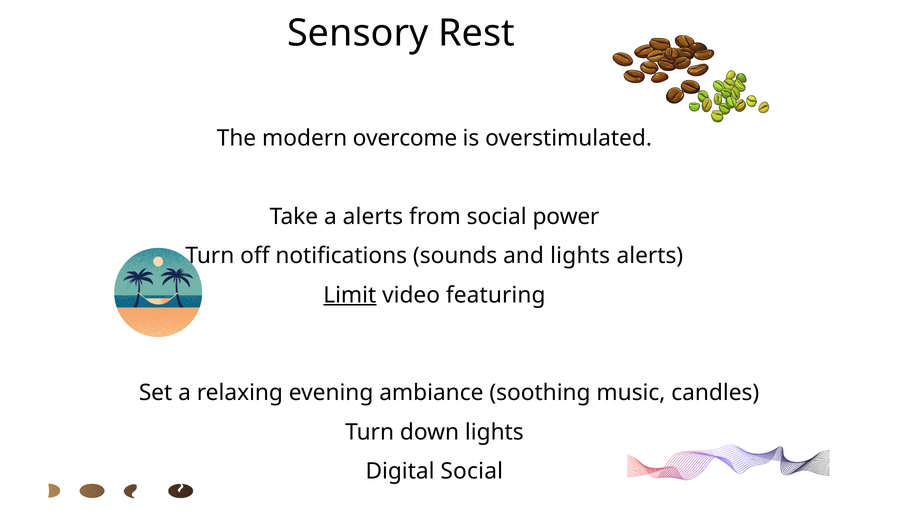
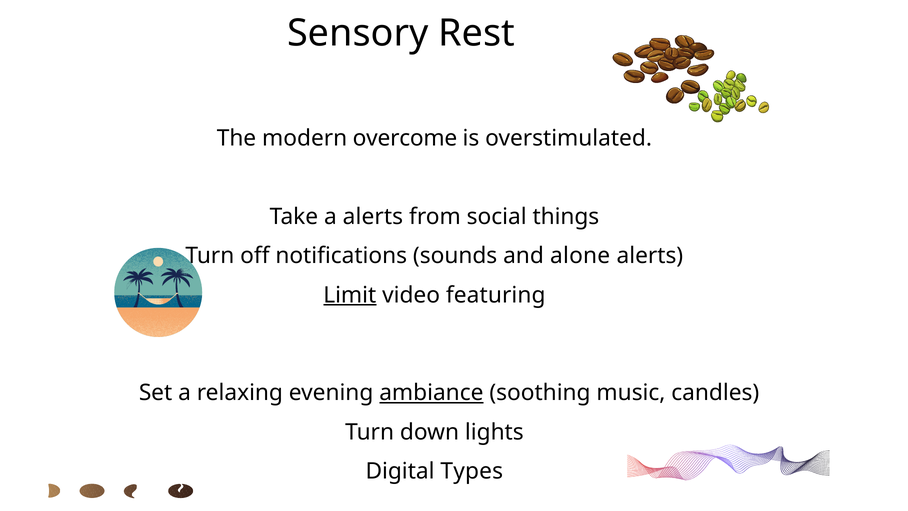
power: power -> things (566, 217)
and lights: lights -> alone (580, 256)
ambiance underline: none -> present (431, 393)
Digital Social: Social -> Types (472, 471)
